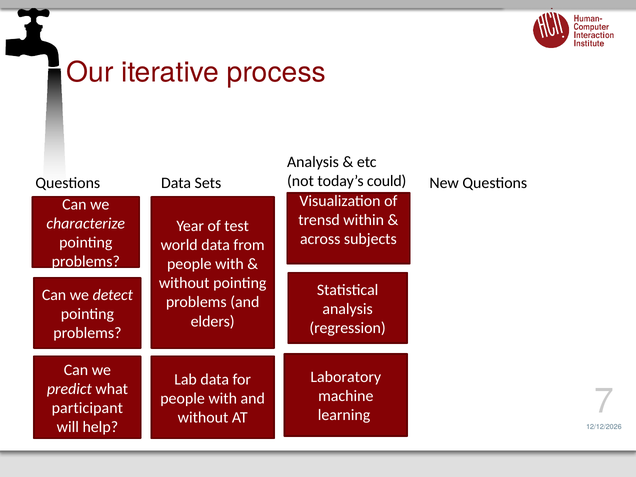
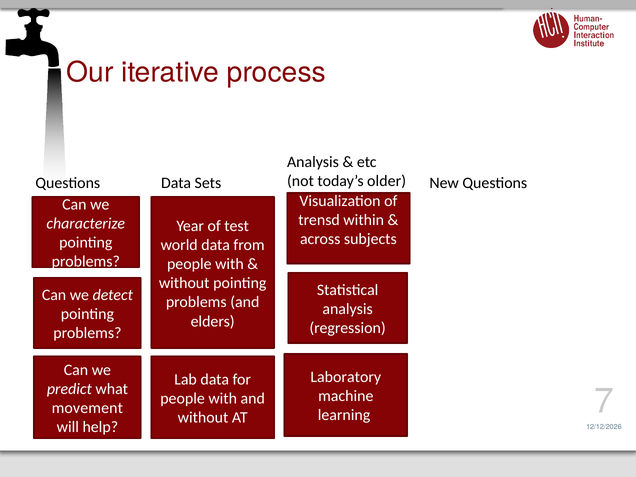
could: could -> older (387, 181)
participant: participant -> movement (87, 408)
